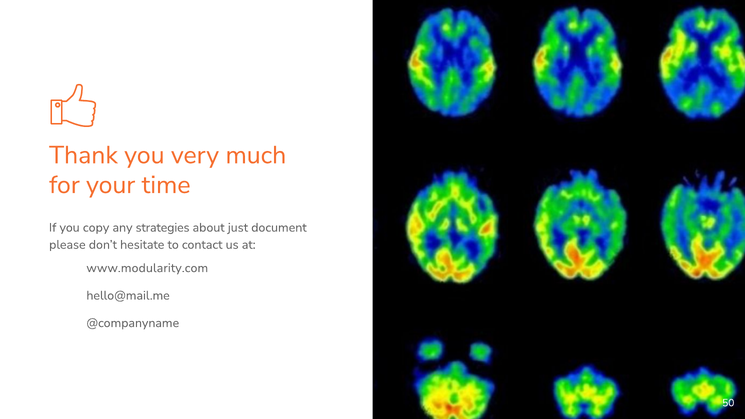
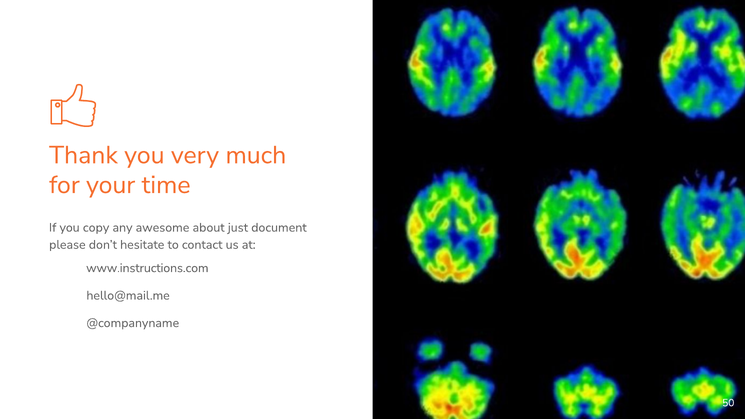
strategies: strategies -> awesome (163, 228)
www.modularity.com: www.modularity.com -> www.instructions.com (147, 268)
